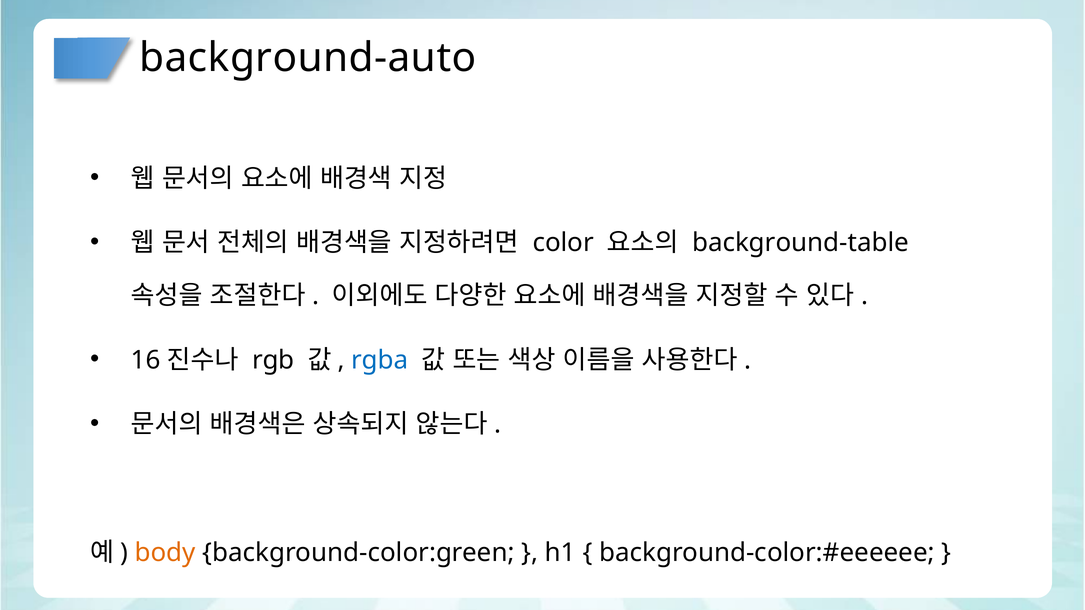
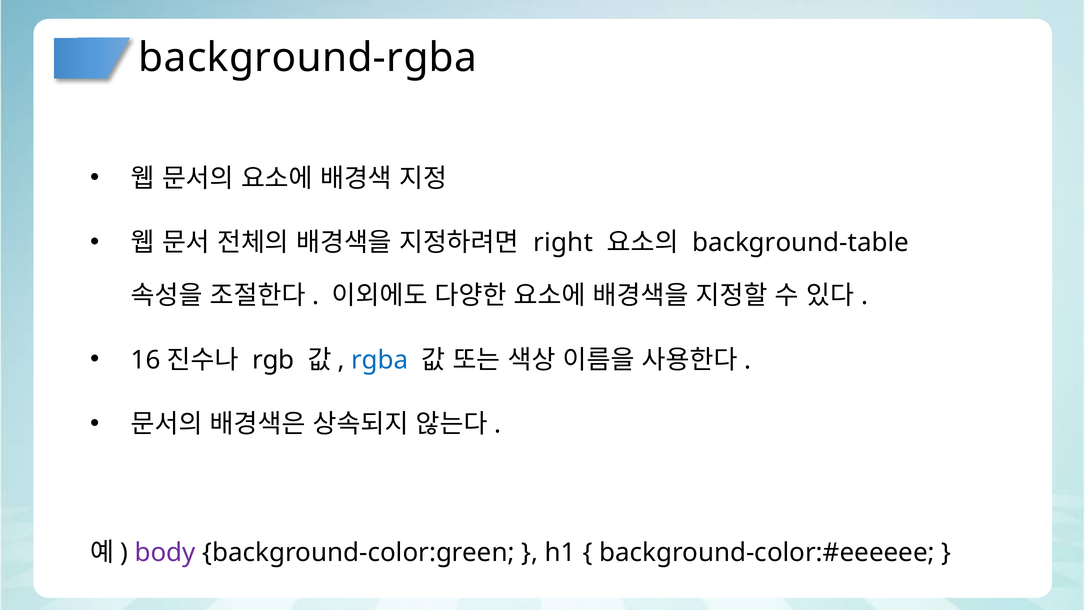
background-auto: background-auto -> background-rgba (308, 58)
color: color -> right (563, 243)
body colour: orange -> purple (165, 553)
